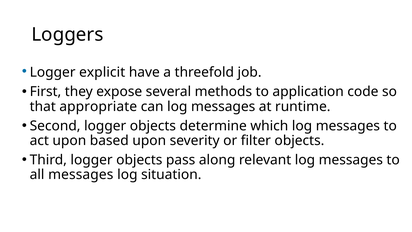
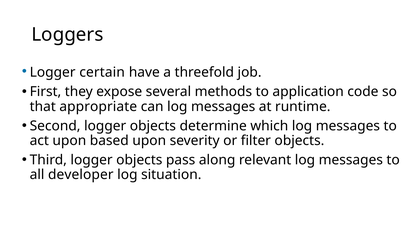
explicit: explicit -> certain (102, 72)
all messages: messages -> developer (81, 174)
